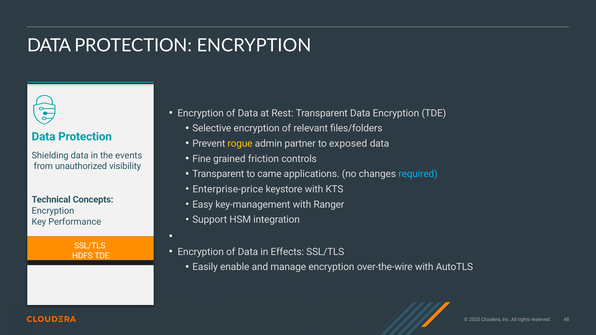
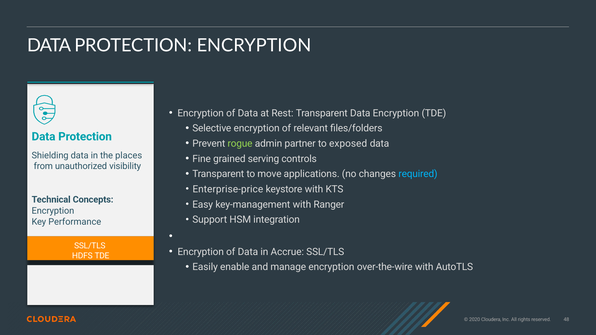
rogue colour: yellow -> light green (240, 144)
events: events -> places (129, 156)
friction: friction -> serving (263, 159)
came: came -> move (269, 174)
Effects: Effects -> Accrue (287, 252)
